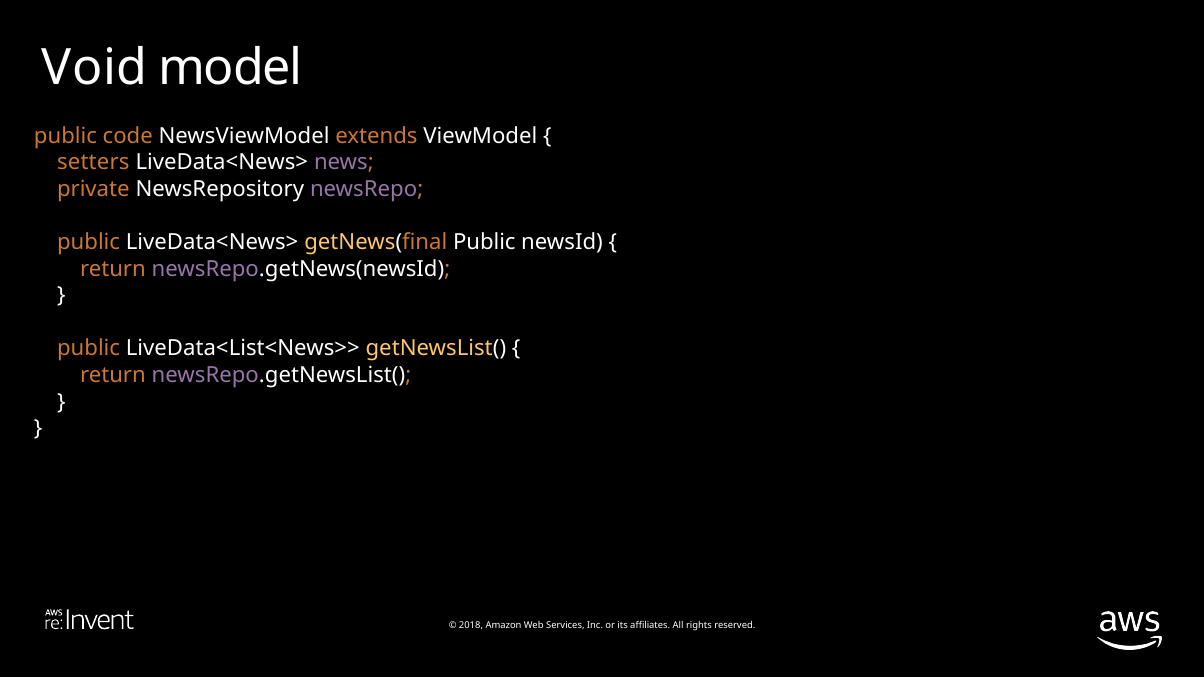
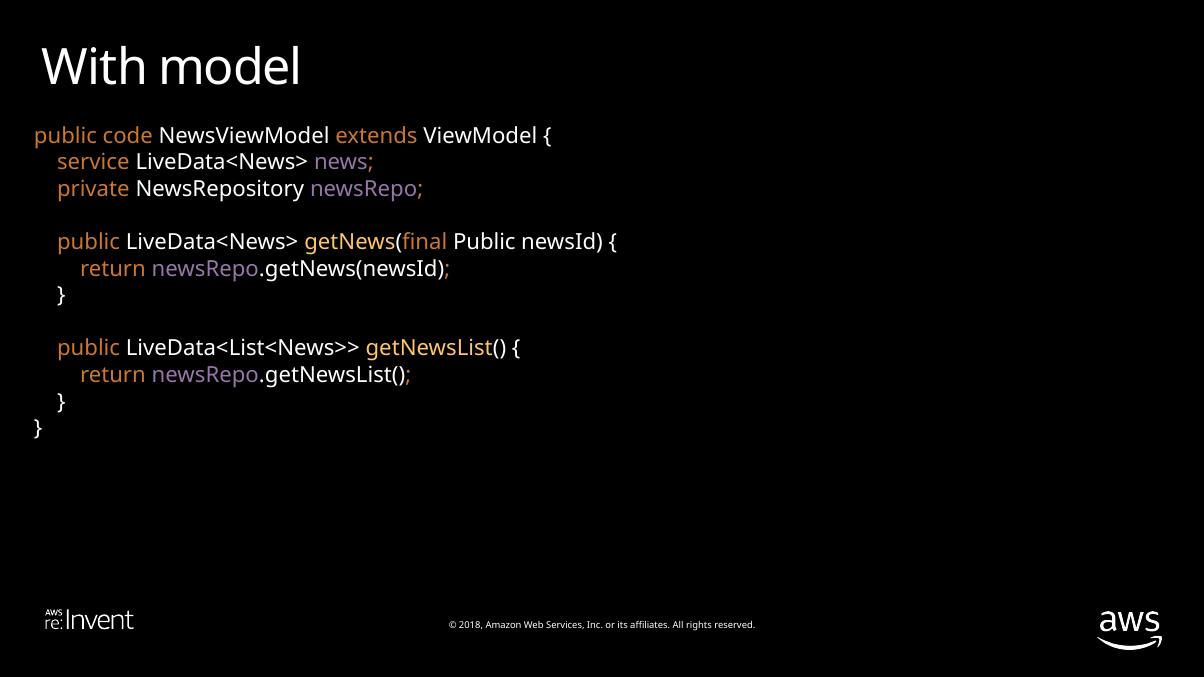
Void: Void -> With (95, 68)
setters: setters -> service (93, 163)
